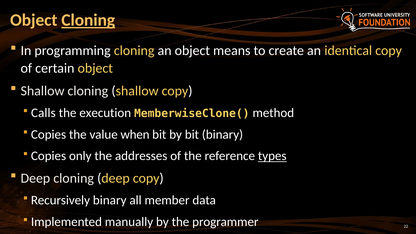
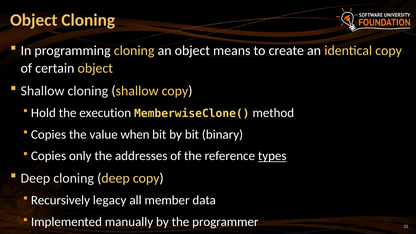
Cloning underline: present -> none (88, 20)
Calls: Calls -> Hold (43, 113)
Recursively binary: binary -> legacy (110, 200)
